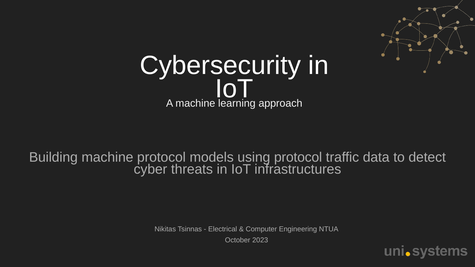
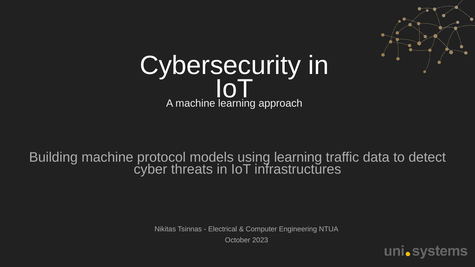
using protocol: protocol -> learning (298, 157)
